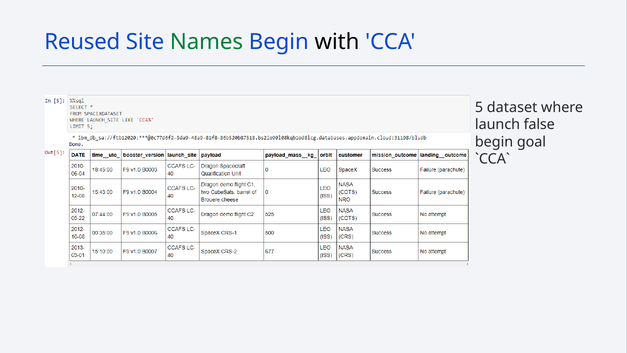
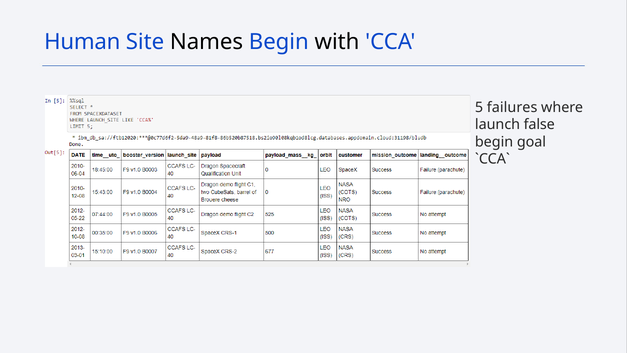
Reused: Reused -> Human (82, 42)
Names colour: green -> black (207, 42)
dataset: dataset -> failures (512, 107)
